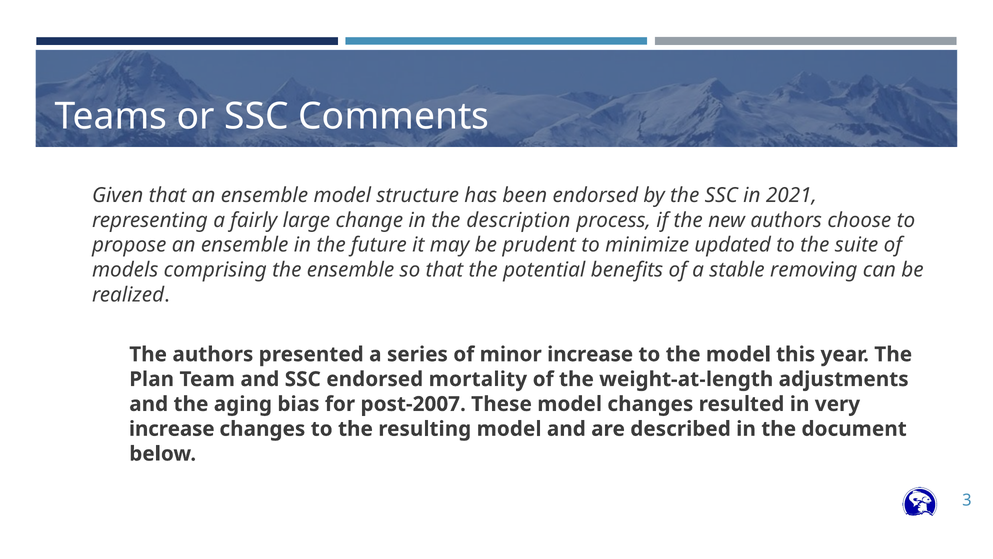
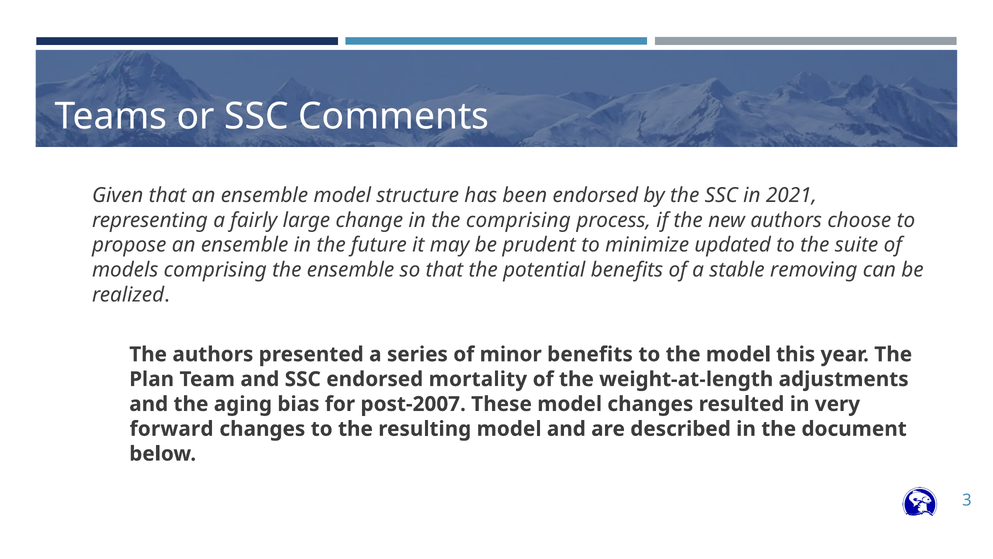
the description: description -> comprising (518, 220)
minor increase: increase -> benefits (590, 354)
increase: increase -> forward (172, 429)
